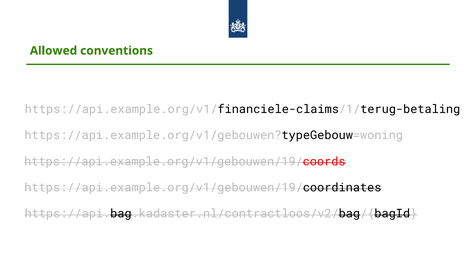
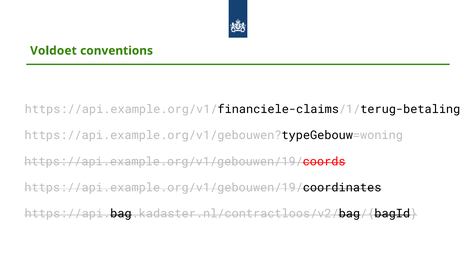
Allowed: Allowed -> Voldoet (53, 51)
